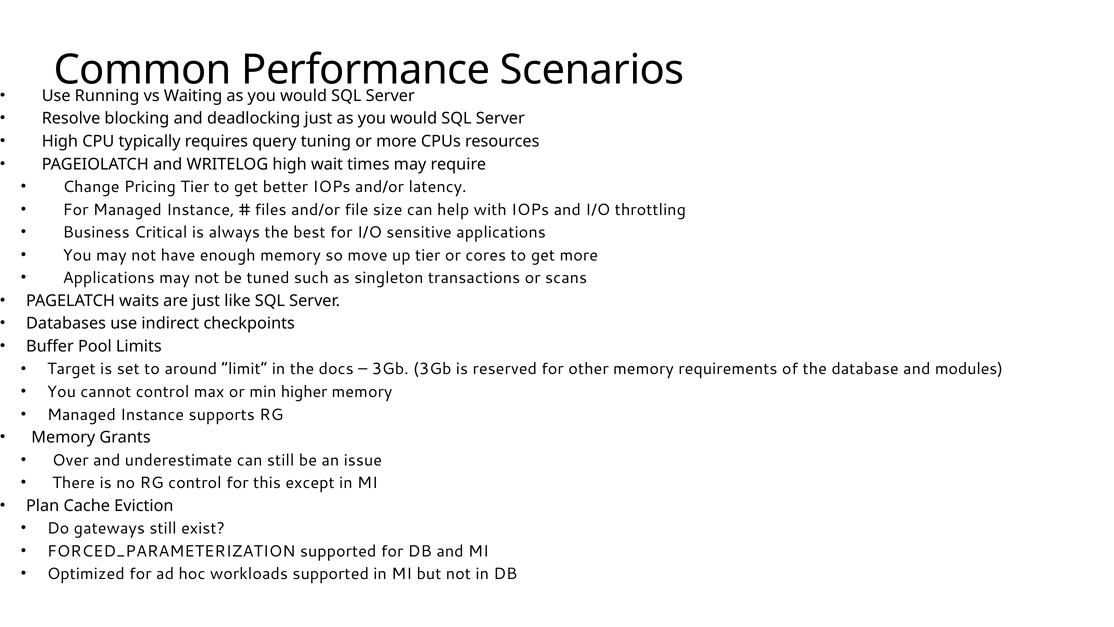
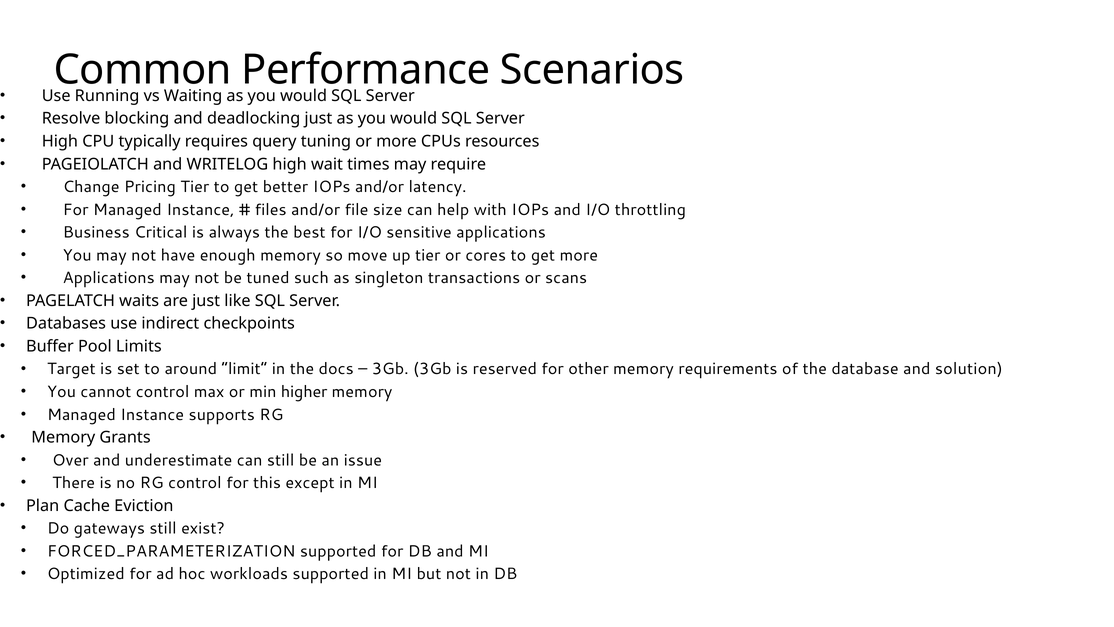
modules: modules -> solution (969, 369)
